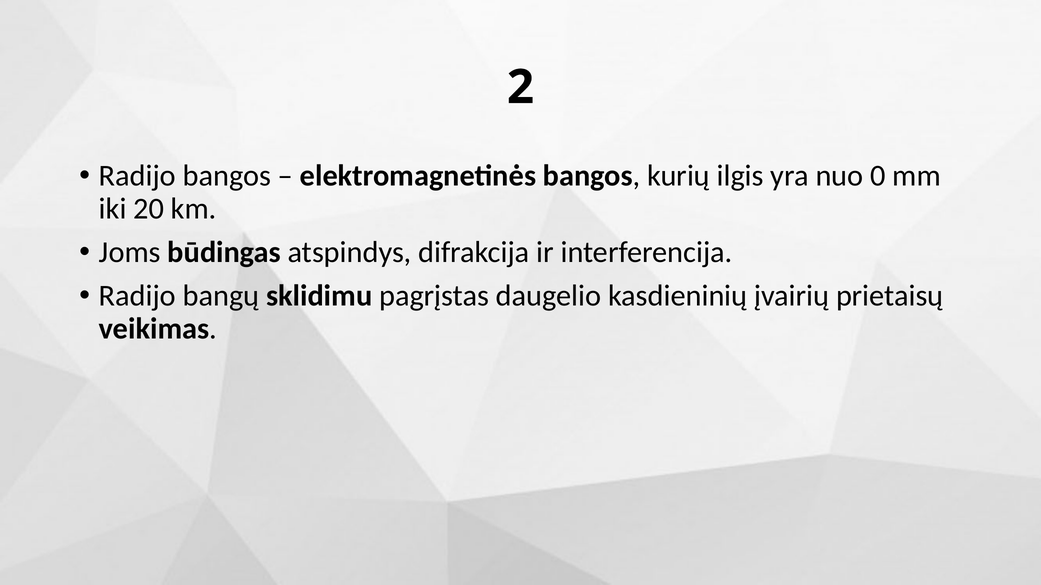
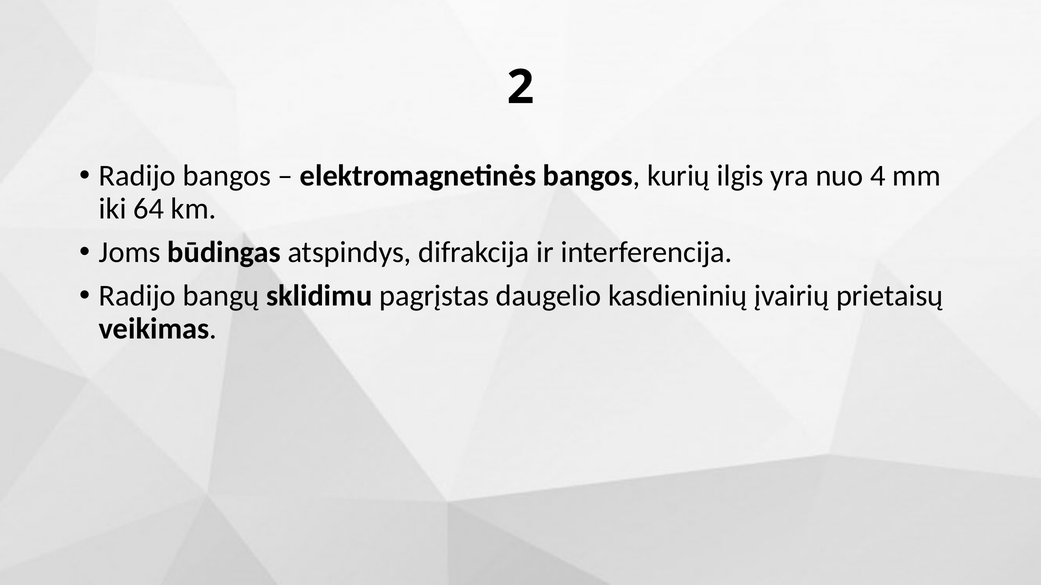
0: 0 -> 4 (878, 176)
20: 20 -> 64 (149, 209)
